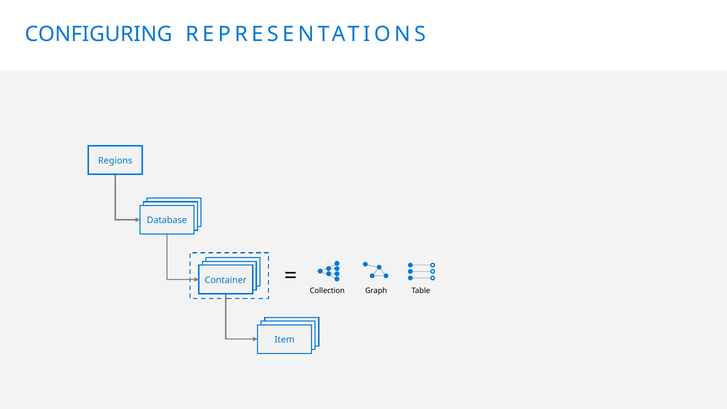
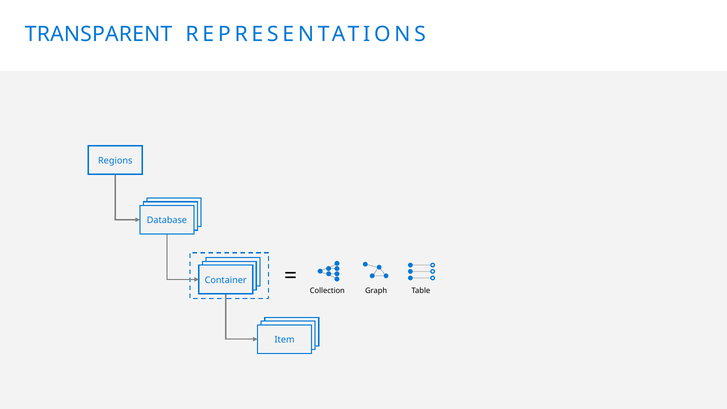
CONFIGURING: CONFIGURING -> TRANSPARENT (99, 34)
